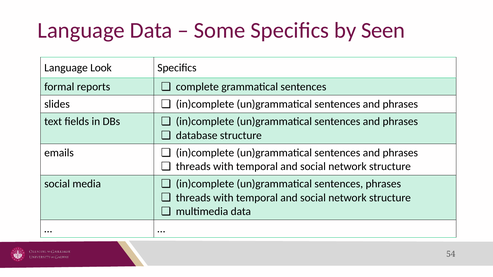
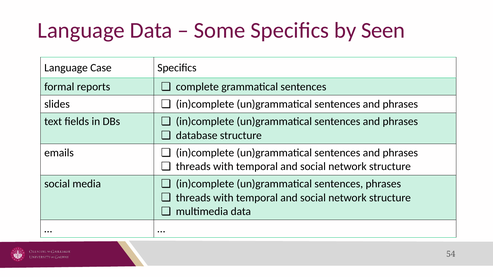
Look: Look -> Case (101, 68)
